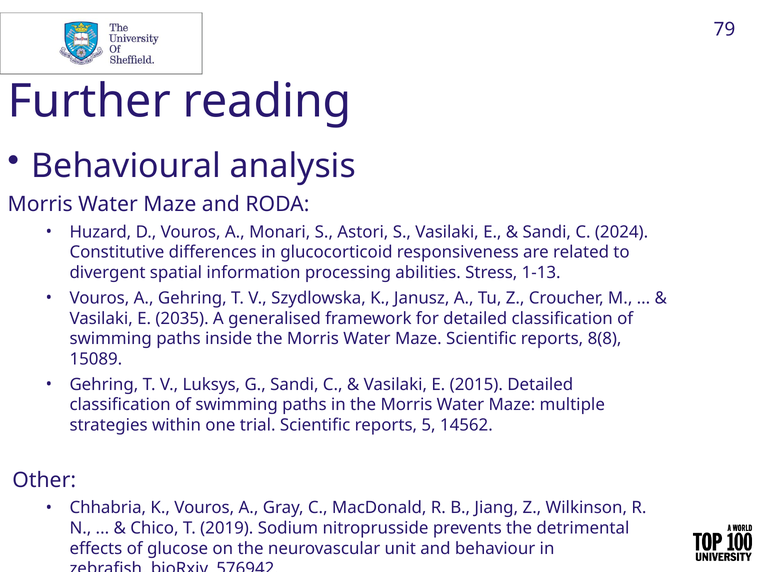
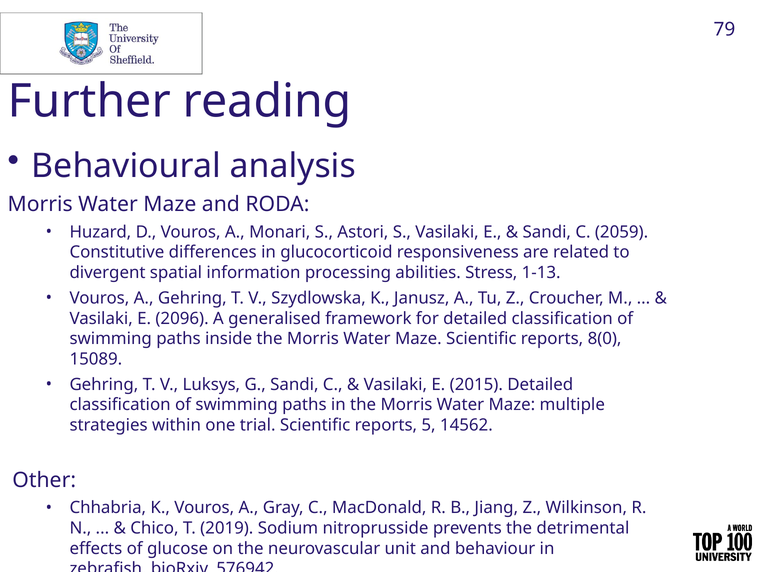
2024: 2024 -> 2059 (622, 232)
2035: 2035 -> 2096 (182, 318)
8(8: 8(8 -> 8(0 (605, 338)
